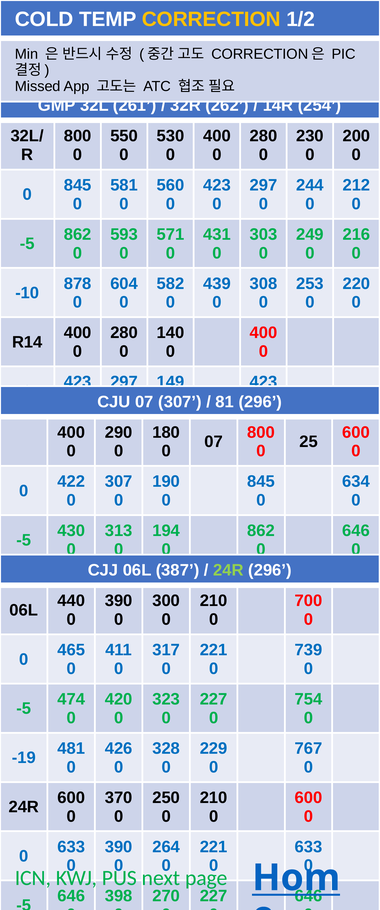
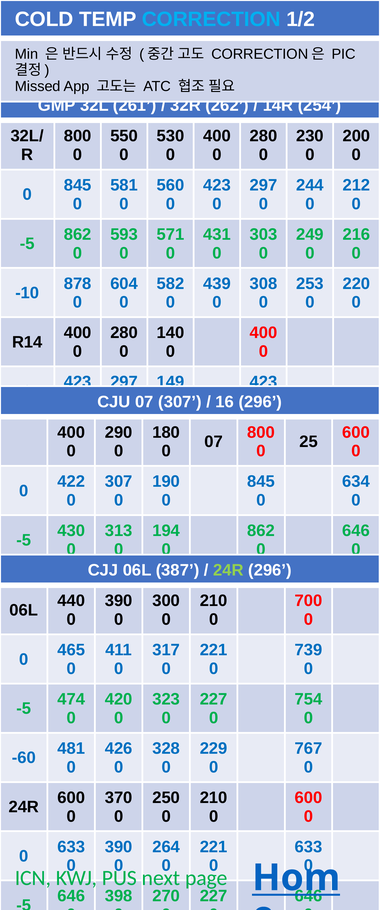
CORRECTION colour: yellow -> light blue (211, 19)
81: 81 -> 16 (225, 401)
-19: -19 -> -60 (24, 757)
